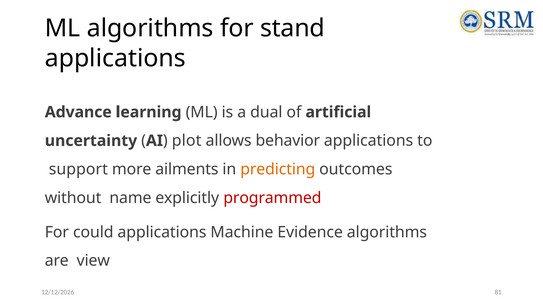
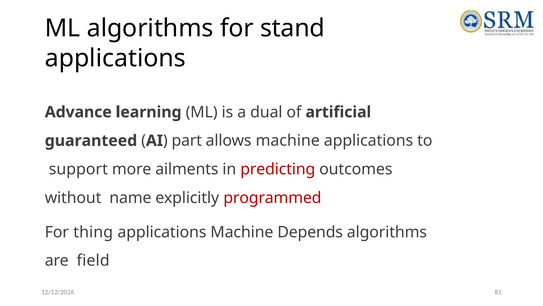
uncertainty: uncertainty -> guaranteed (91, 140)
plot: plot -> part (187, 140)
allows behavior: behavior -> machine (288, 140)
predicting colour: orange -> red (278, 169)
could: could -> thing (93, 232)
Evidence: Evidence -> Depends (310, 232)
view: view -> field (93, 260)
